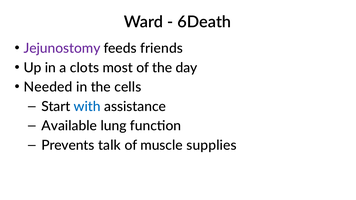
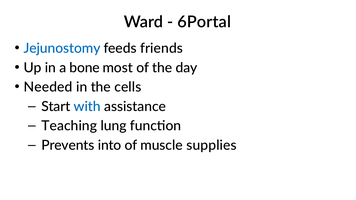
6Death: 6Death -> 6Portal (204, 22)
Jejunostomy colour: purple -> blue (62, 48)
clots: clots -> bone (85, 68)
Available: Available -> Teaching (69, 126)
talk: talk -> into (110, 145)
